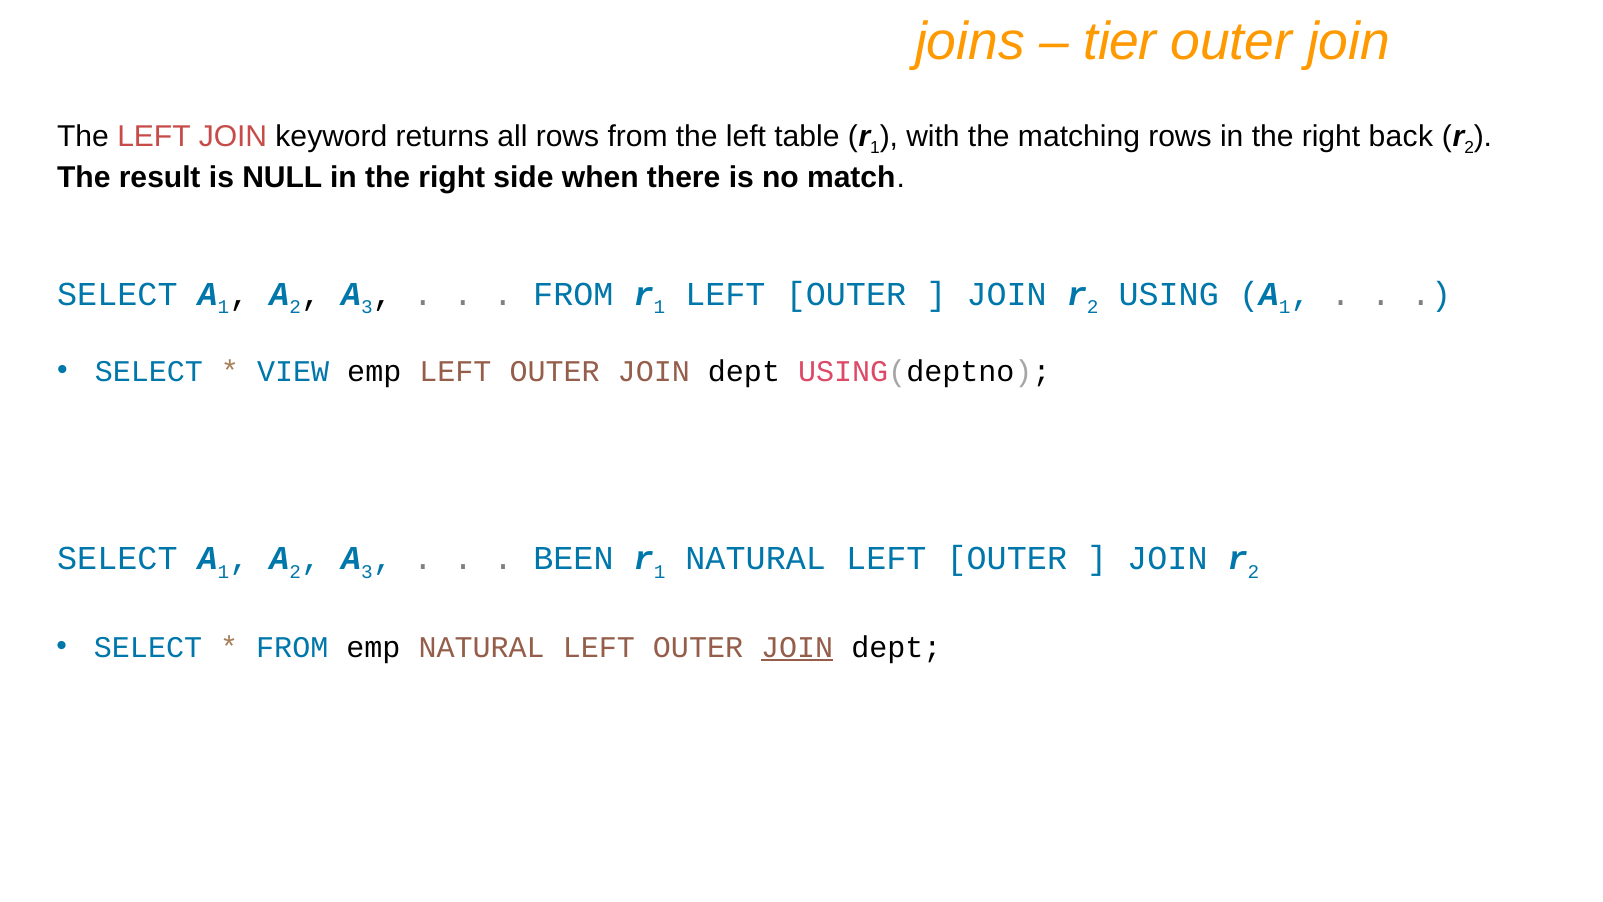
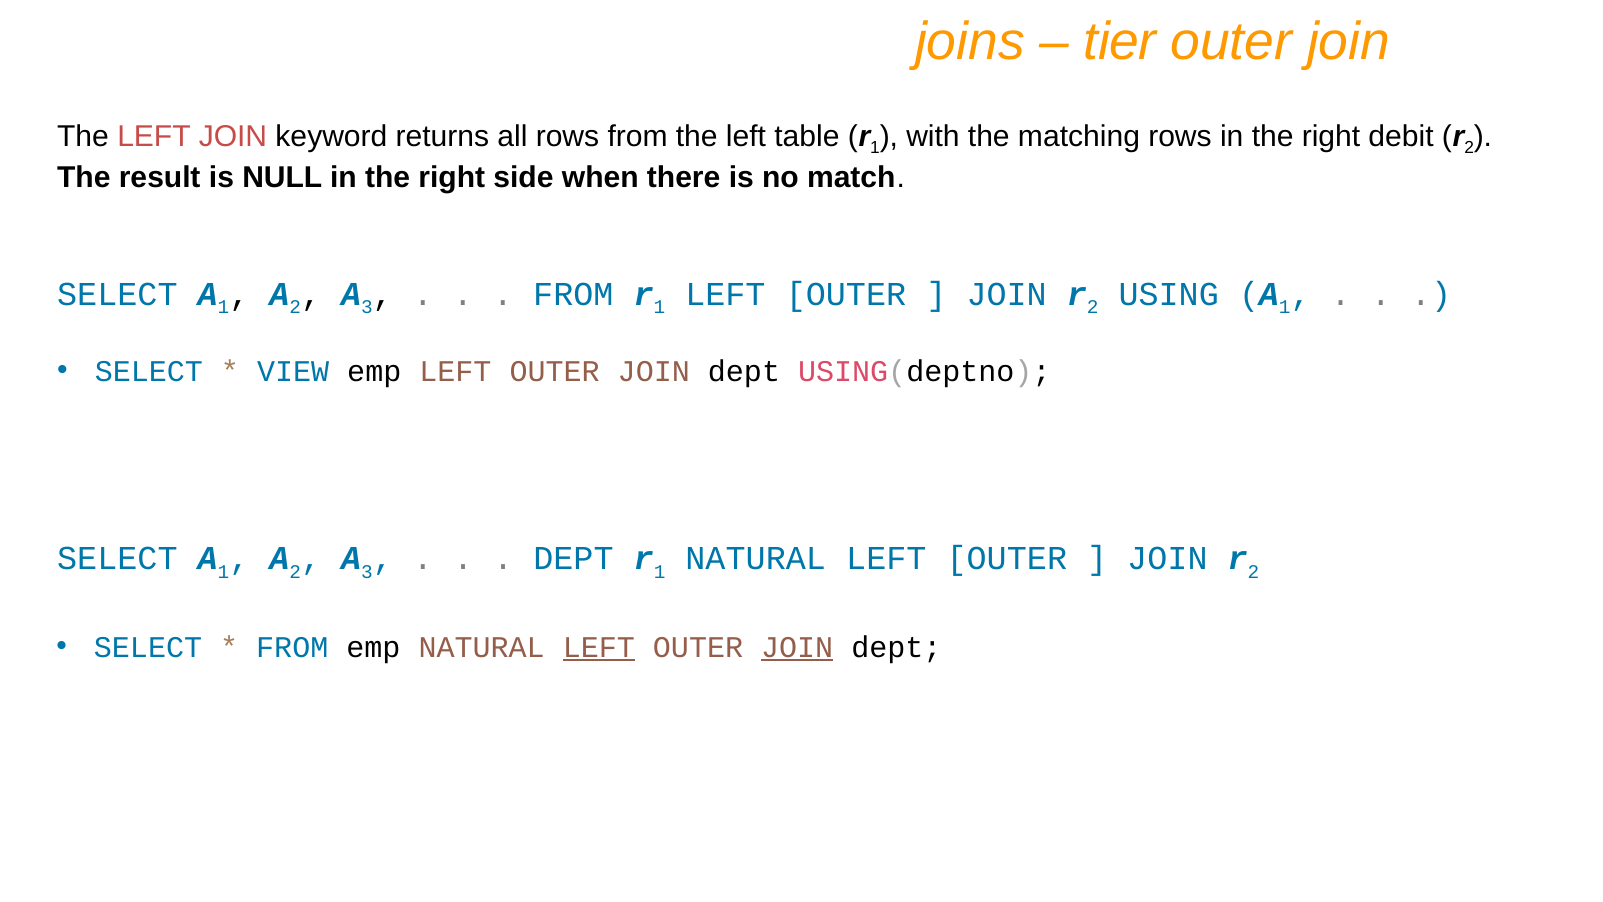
back: back -> debit (1401, 136)
BEEN: BEEN -> DEPT (573, 559)
LEFT underline: none -> present (599, 647)
